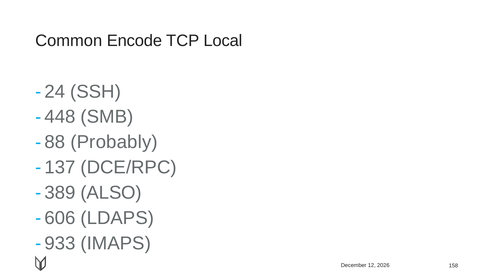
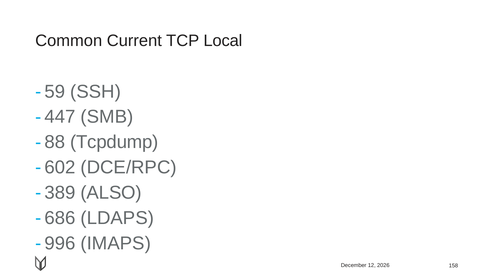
Encode: Encode -> Current (134, 41)
24: 24 -> 59 (55, 92)
448: 448 -> 447 (60, 117)
Probably: Probably -> Tcpdump (114, 142)
137: 137 -> 602 (60, 167)
606: 606 -> 686 (60, 218)
933: 933 -> 996 (60, 243)
